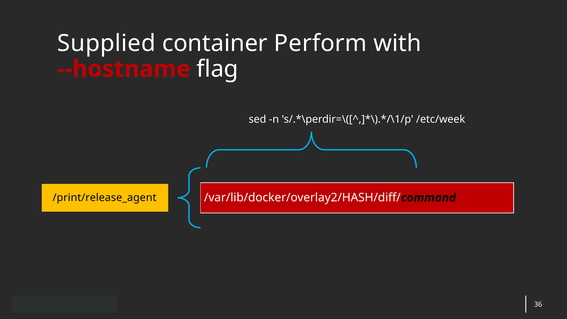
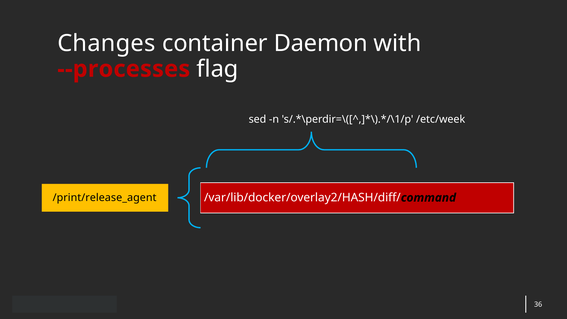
Supplied: Supplied -> Changes (106, 43)
Perform: Perform -> Daemon (321, 43)
--hostname: --hostname -> --processes (124, 69)
